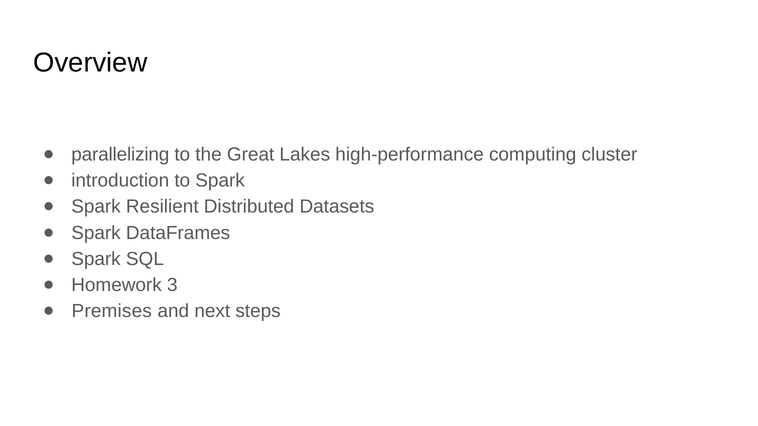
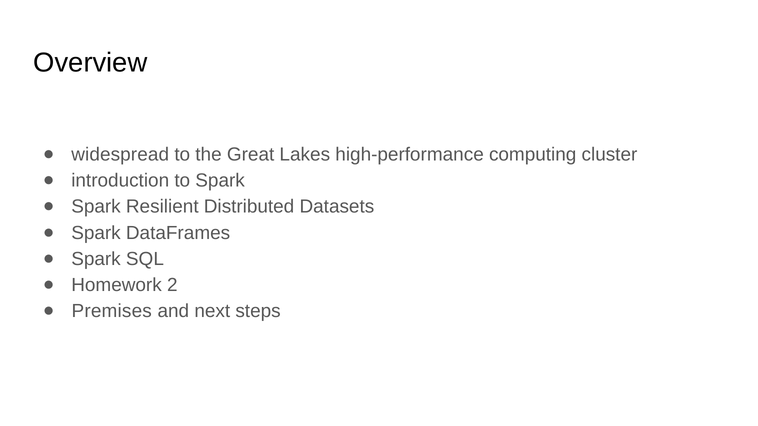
parallelizing: parallelizing -> widespread (120, 155)
3: 3 -> 2 (172, 285)
